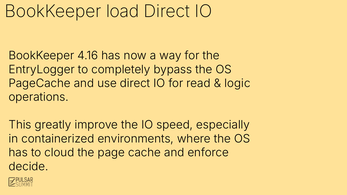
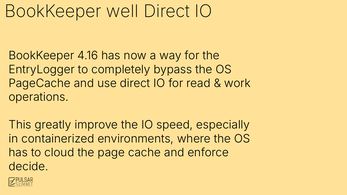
load: load -> well (122, 11)
logic: logic -> work (237, 83)
